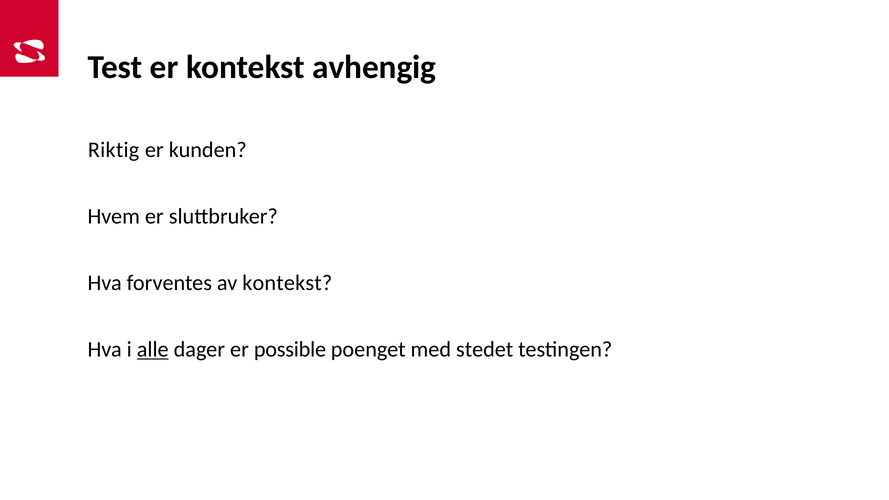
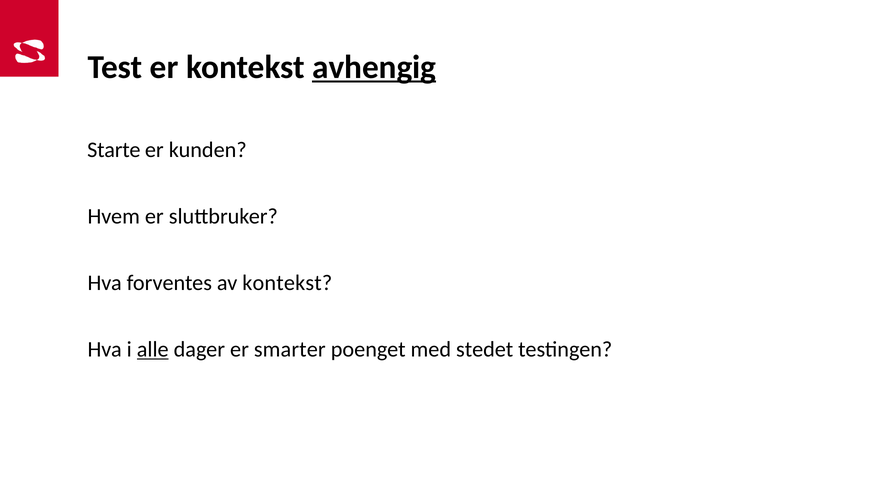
avhengig underline: none -> present (374, 67)
Riktig: Riktig -> Starte (114, 150)
possible: possible -> smarter (290, 350)
